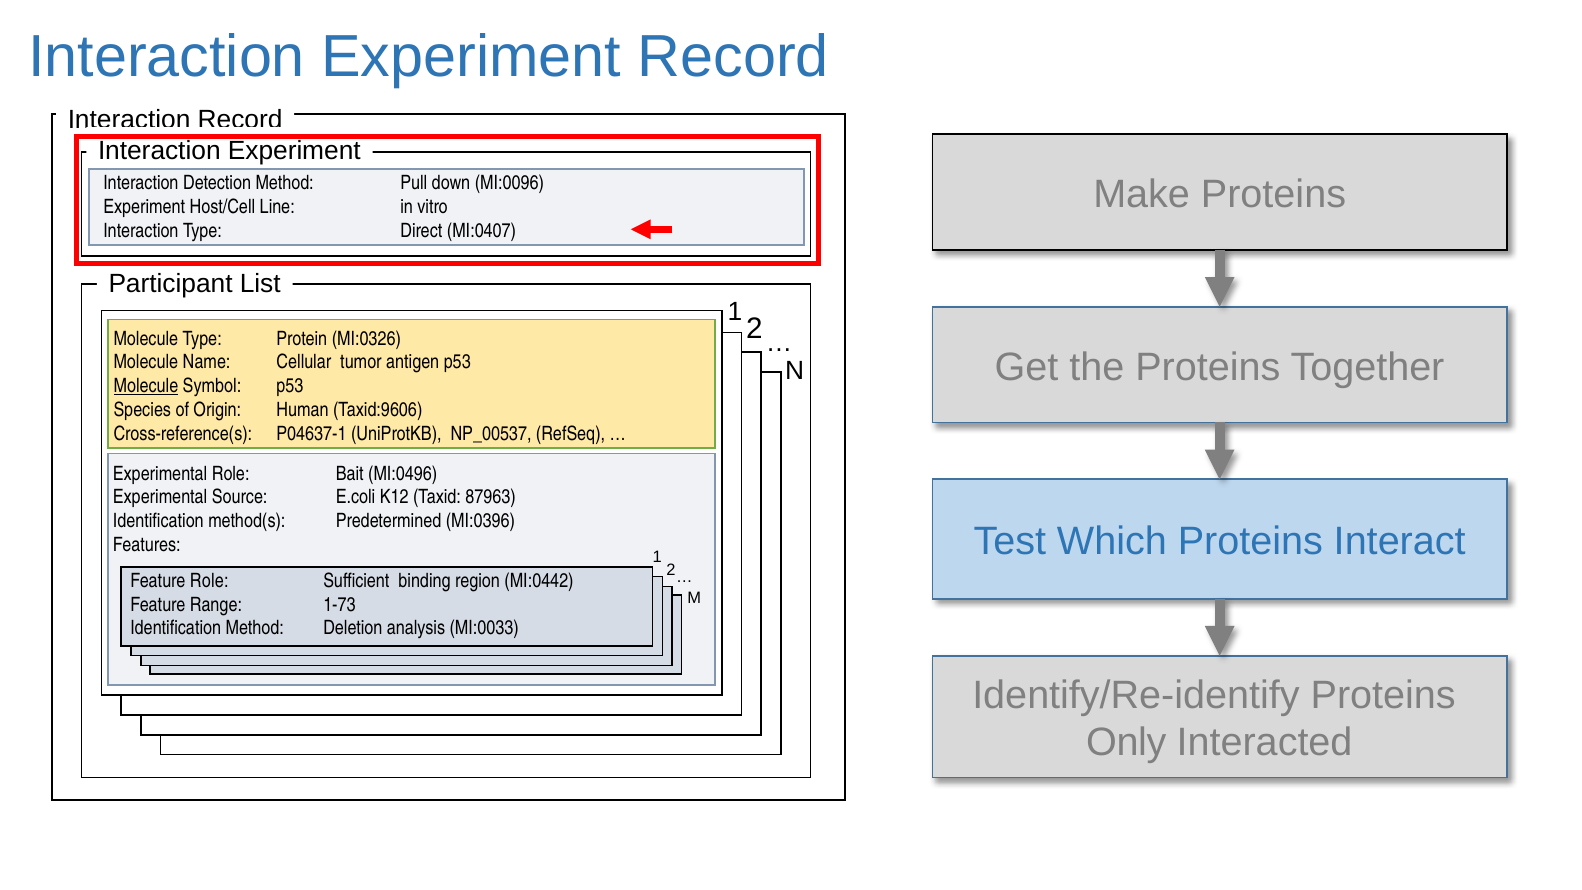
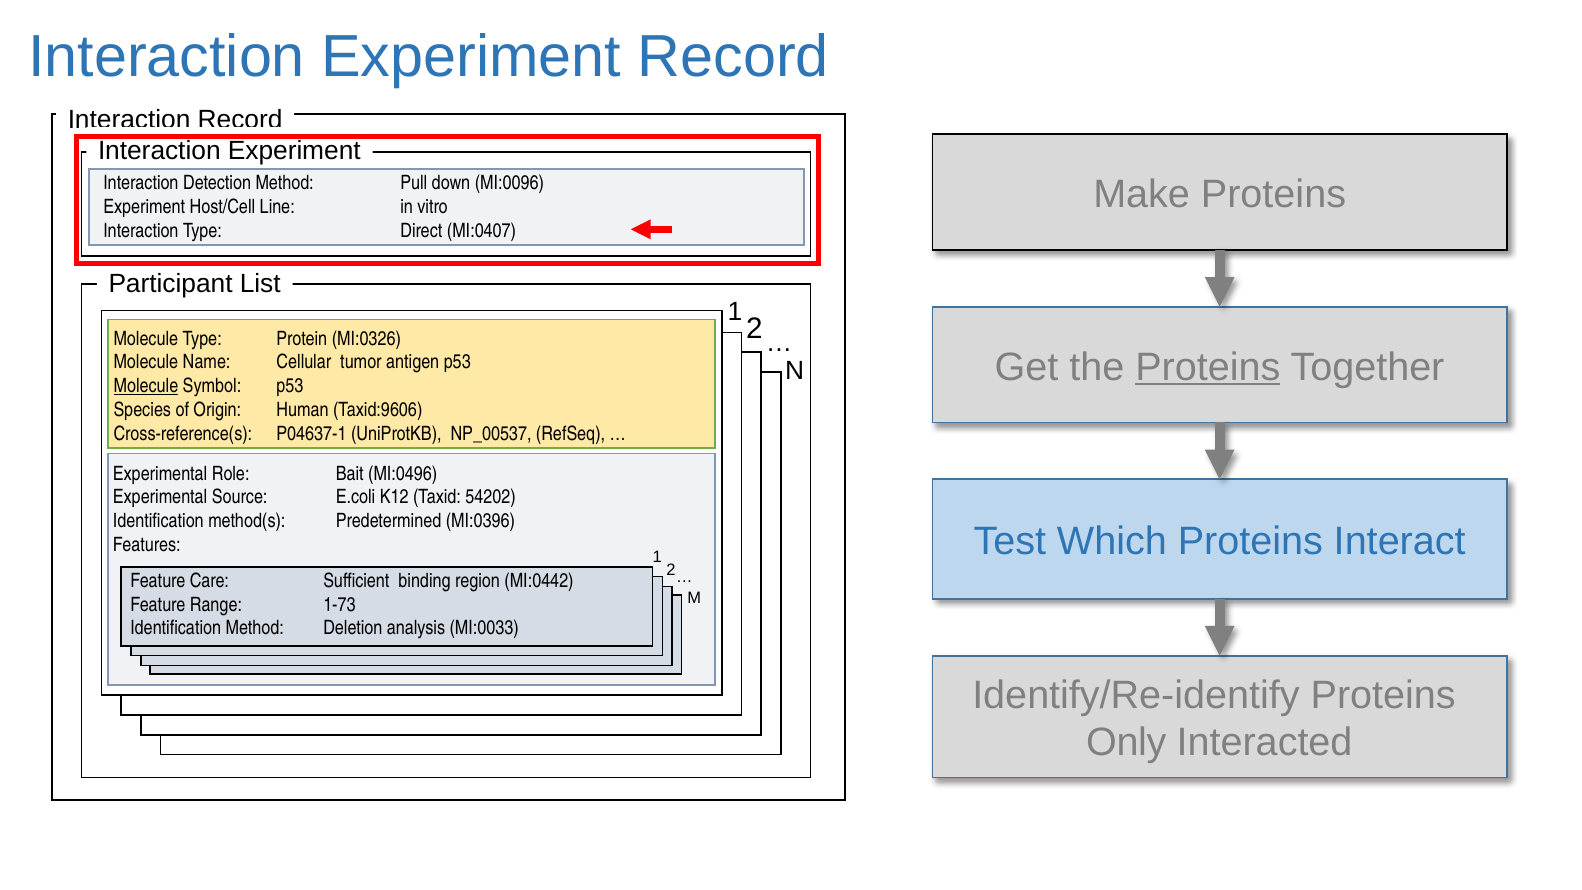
Proteins underline: none -> present (1208, 367)
87963: 87963 -> 54202 (491, 497)
Feature Role: Role -> Care (209, 581)
